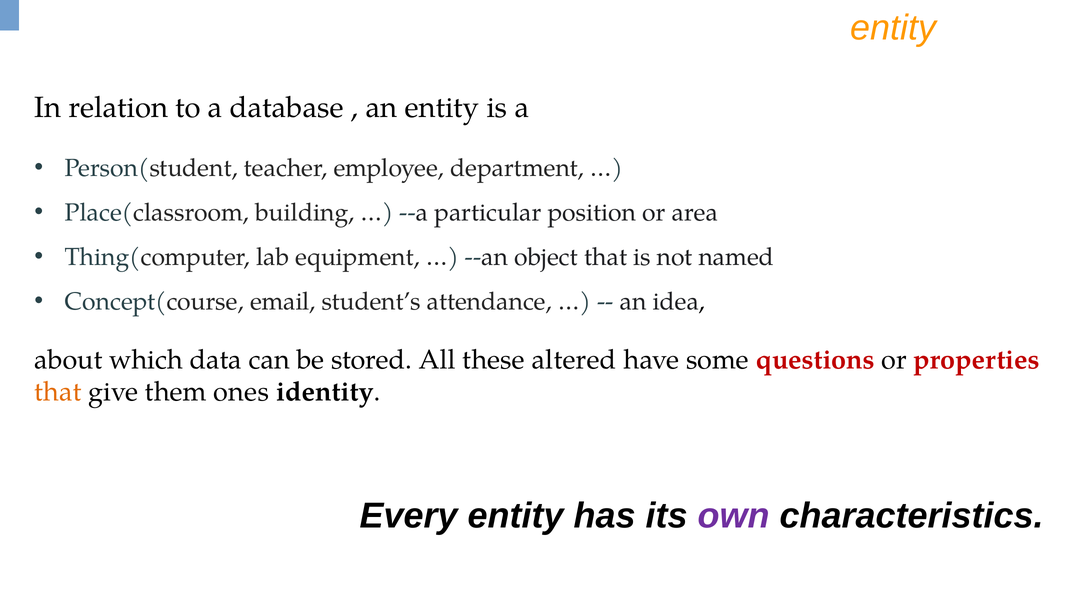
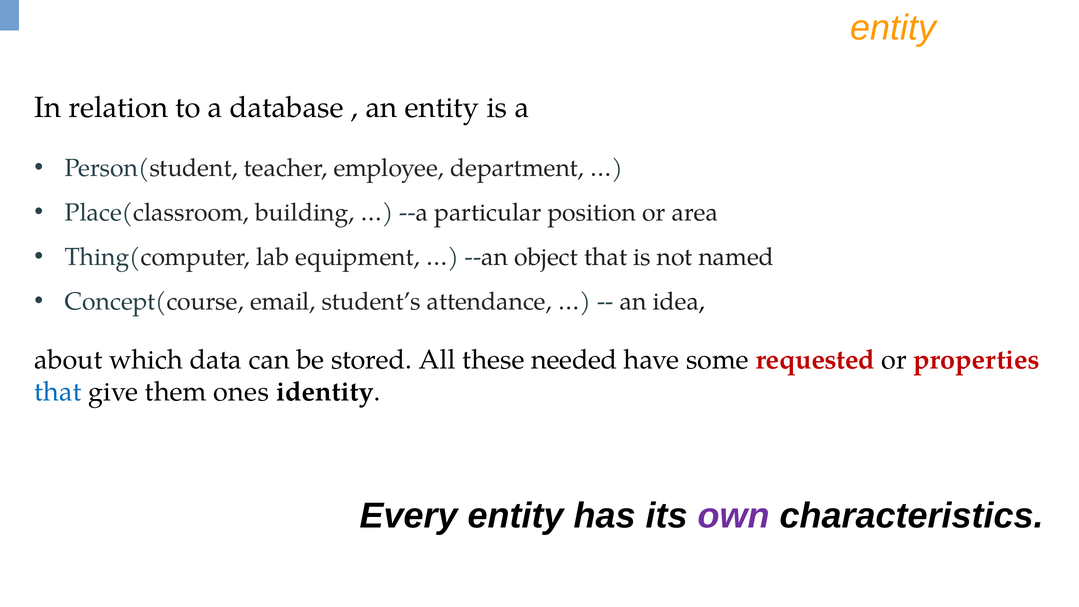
altered: altered -> needed (574, 360)
questions: questions -> requested (815, 360)
that colour: orange -> blue (58, 392)
